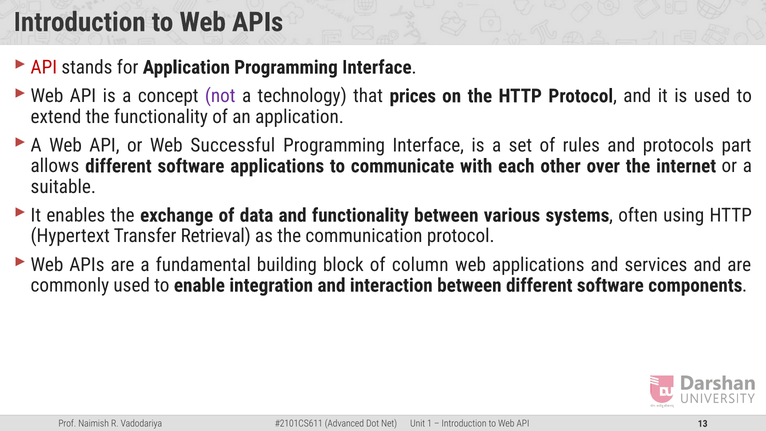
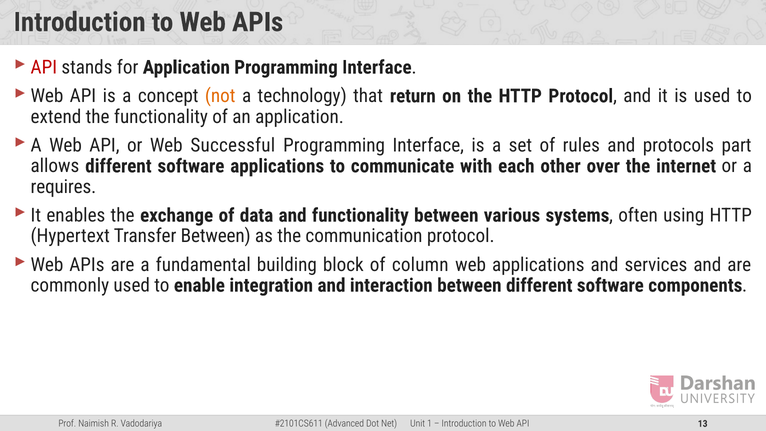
not colour: purple -> orange (220, 96)
prices: prices -> return (413, 96)
suitable: suitable -> requires (63, 187)
Transfer Retrieval: Retrieval -> Between (216, 236)
